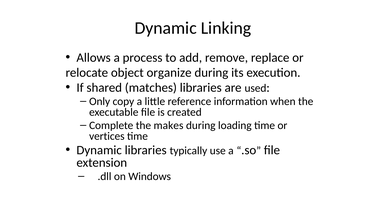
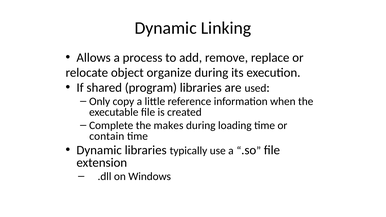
matches: matches -> program (151, 88)
vertices: vertices -> contain (107, 136)
